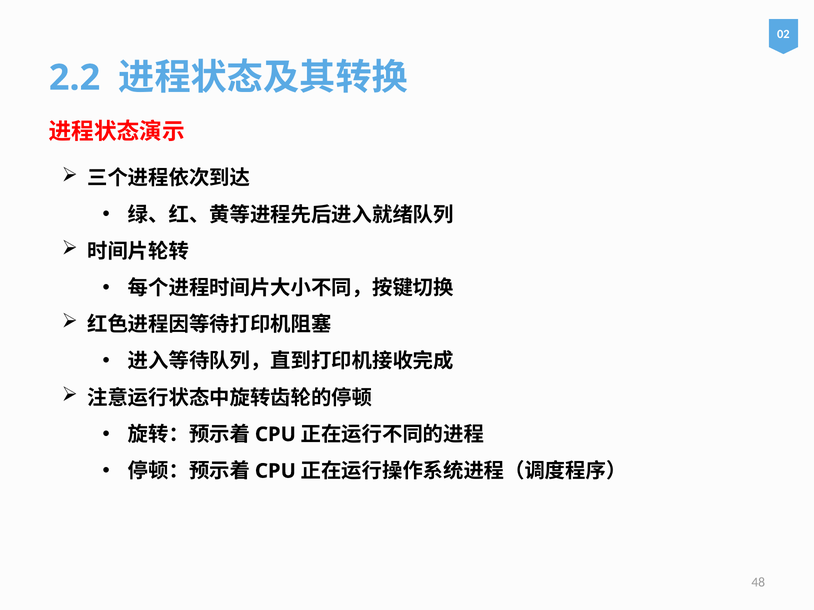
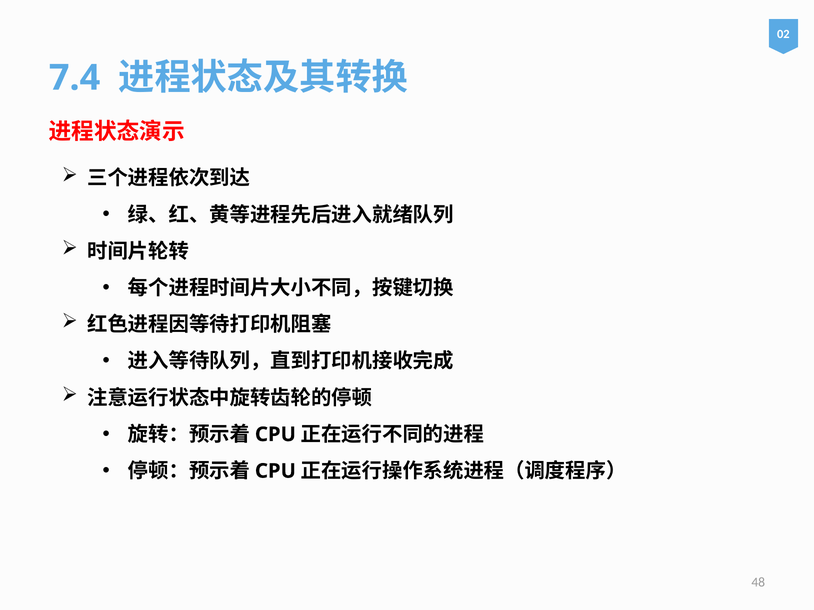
2.2: 2.2 -> 7.4 (75, 78)
